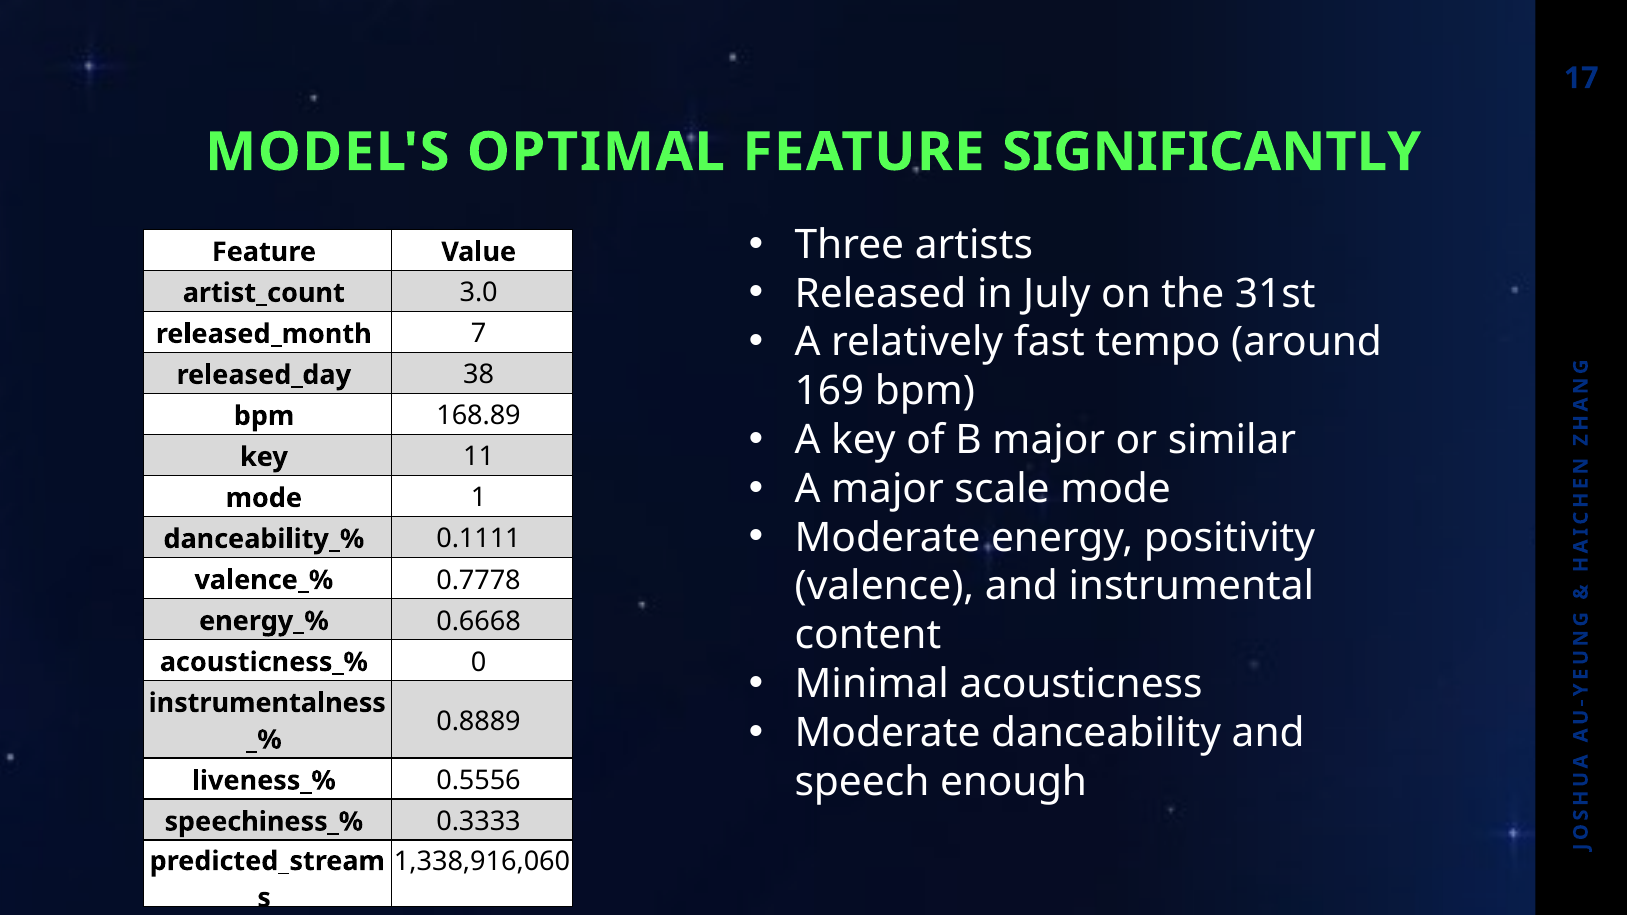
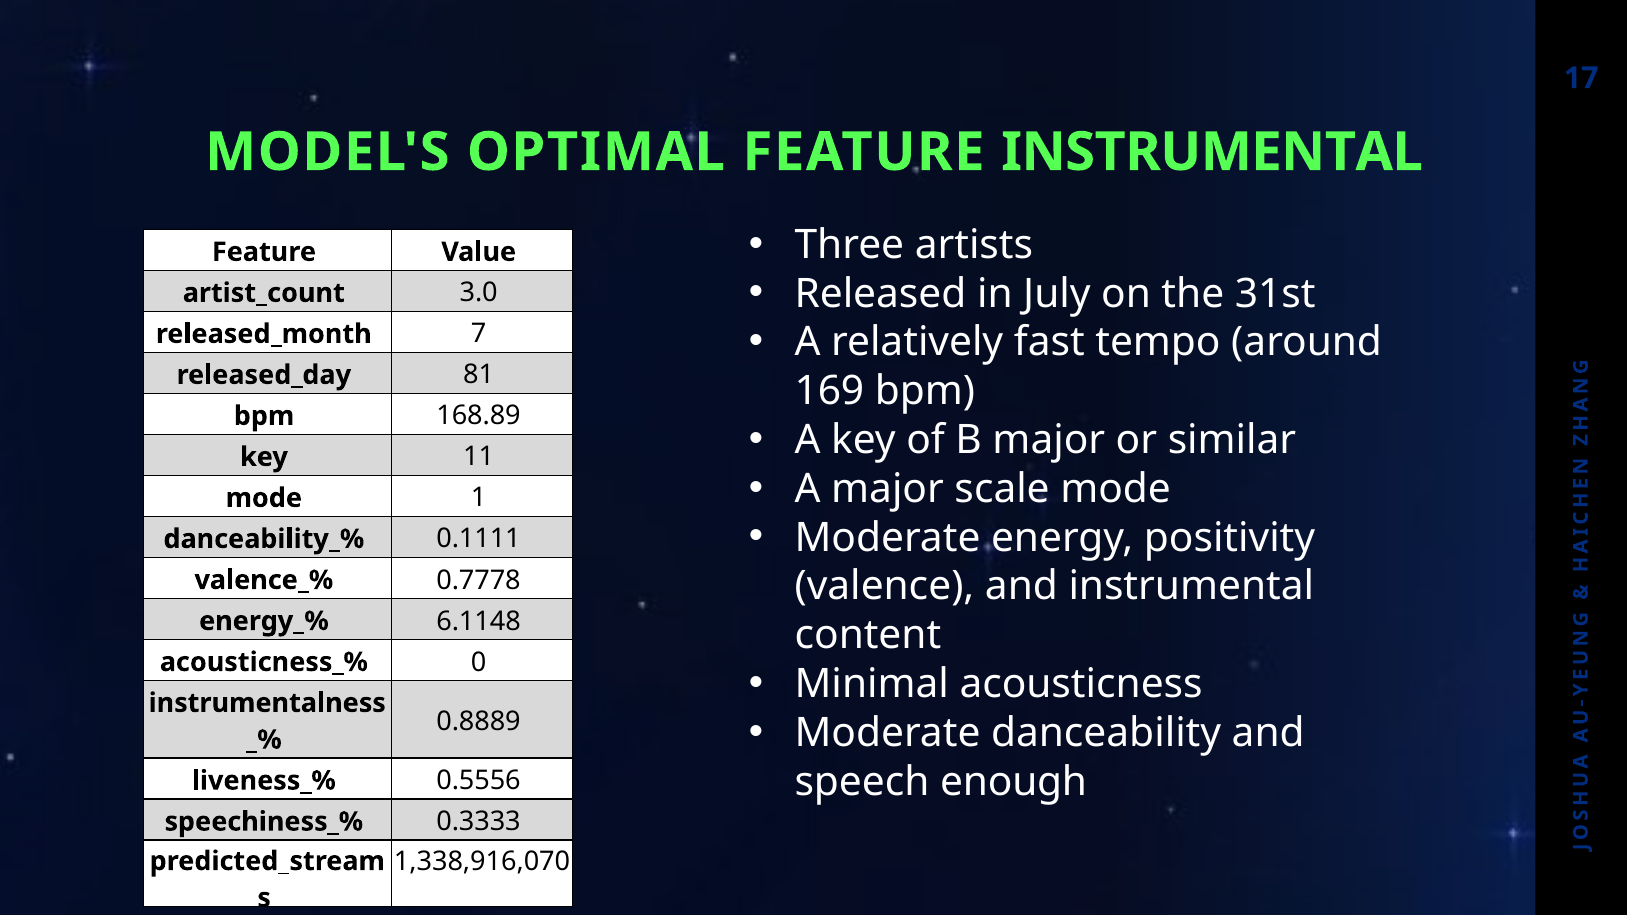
FEATURE SIGNIFICANTLY: SIGNIFICANTLY -> INSTRUMENTAL (1212, 152)
38: 38 -> 81 (479, 375)
0.6668: 0.6668 -> 6.1148 (479, 621)
1,338,916,060: 1,338,916,060 -> 1,338,916,070 (482, 861)
